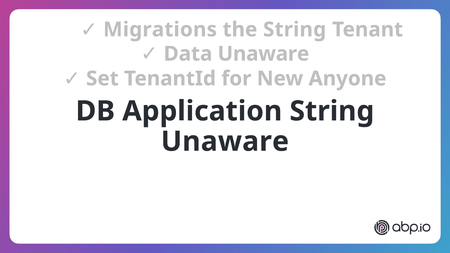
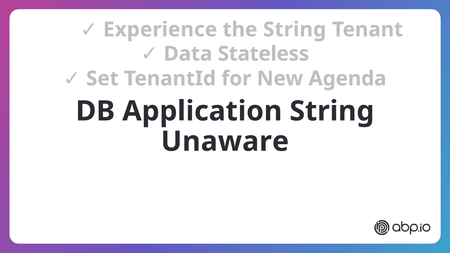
Migrations: Migrations -> Experience (160, 30)
Data Unaware: Unaware -> Stateless (263, 54)
Anyone: Anyone -> Agenda (347, 79)
